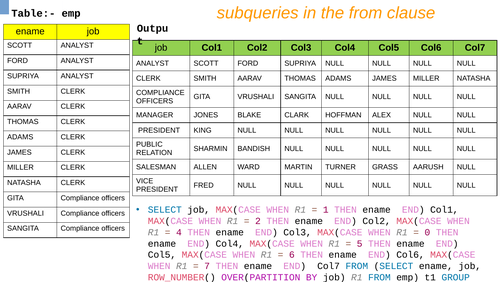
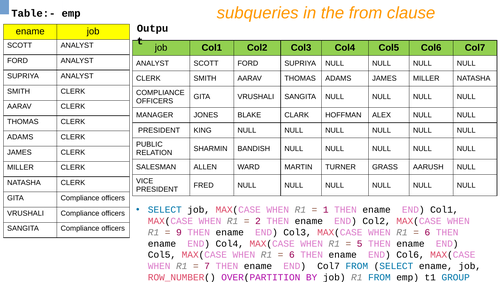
4: 4 -> 9 (179, 233)
0: 0 -> 6 (427, 233)
